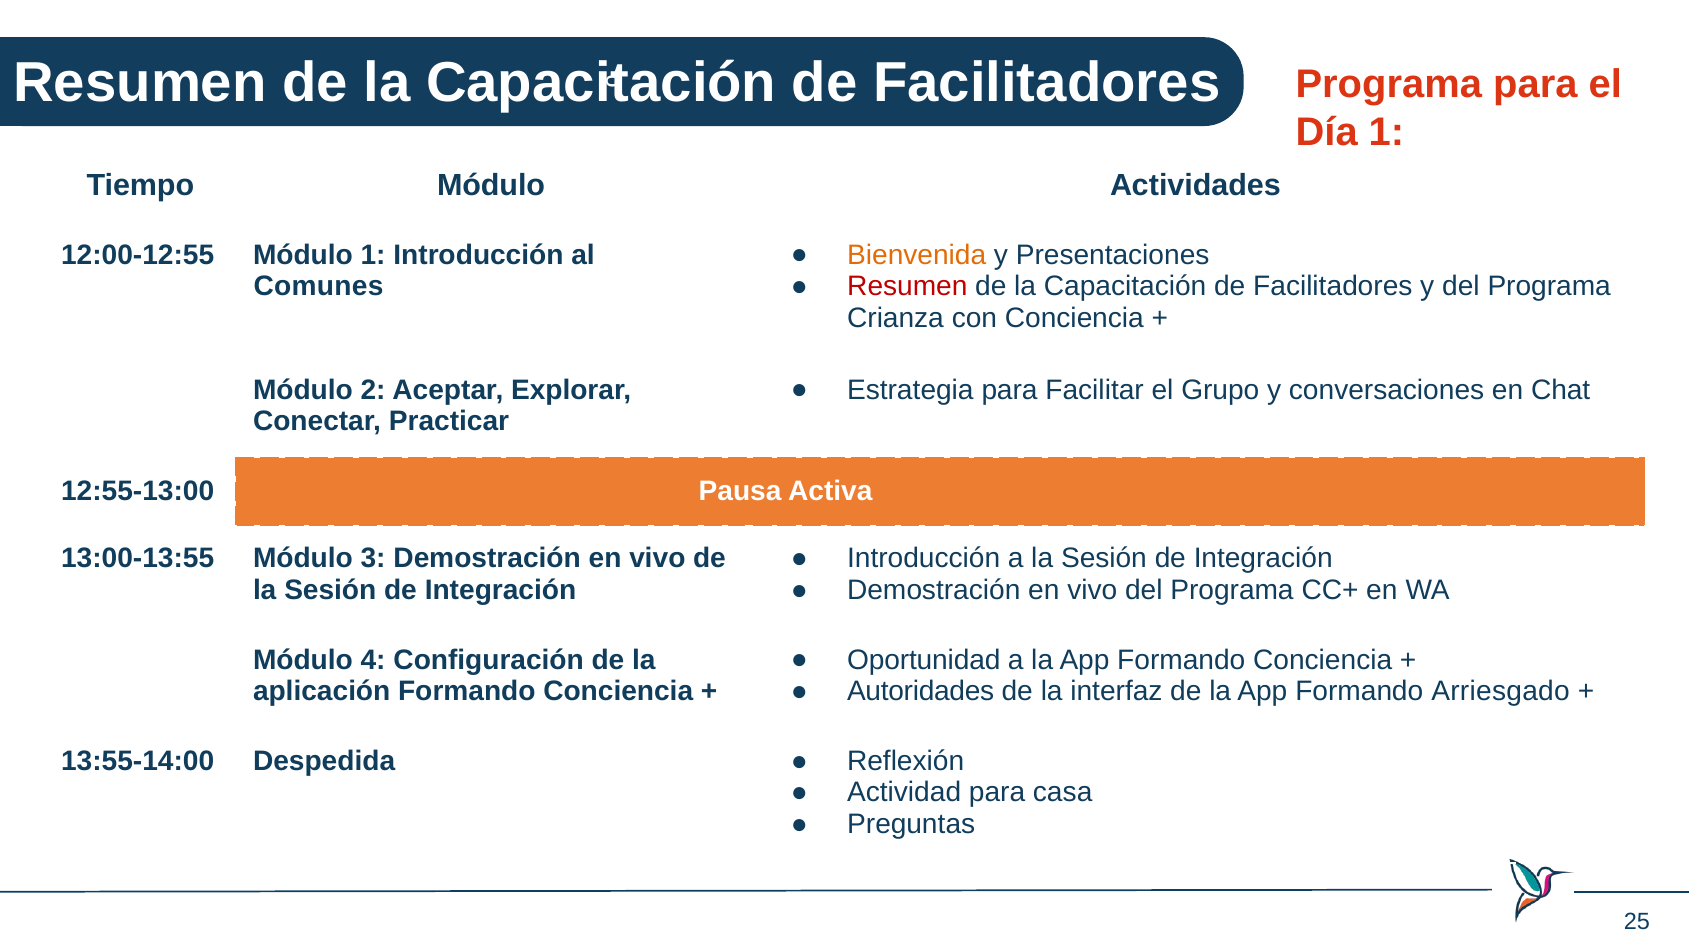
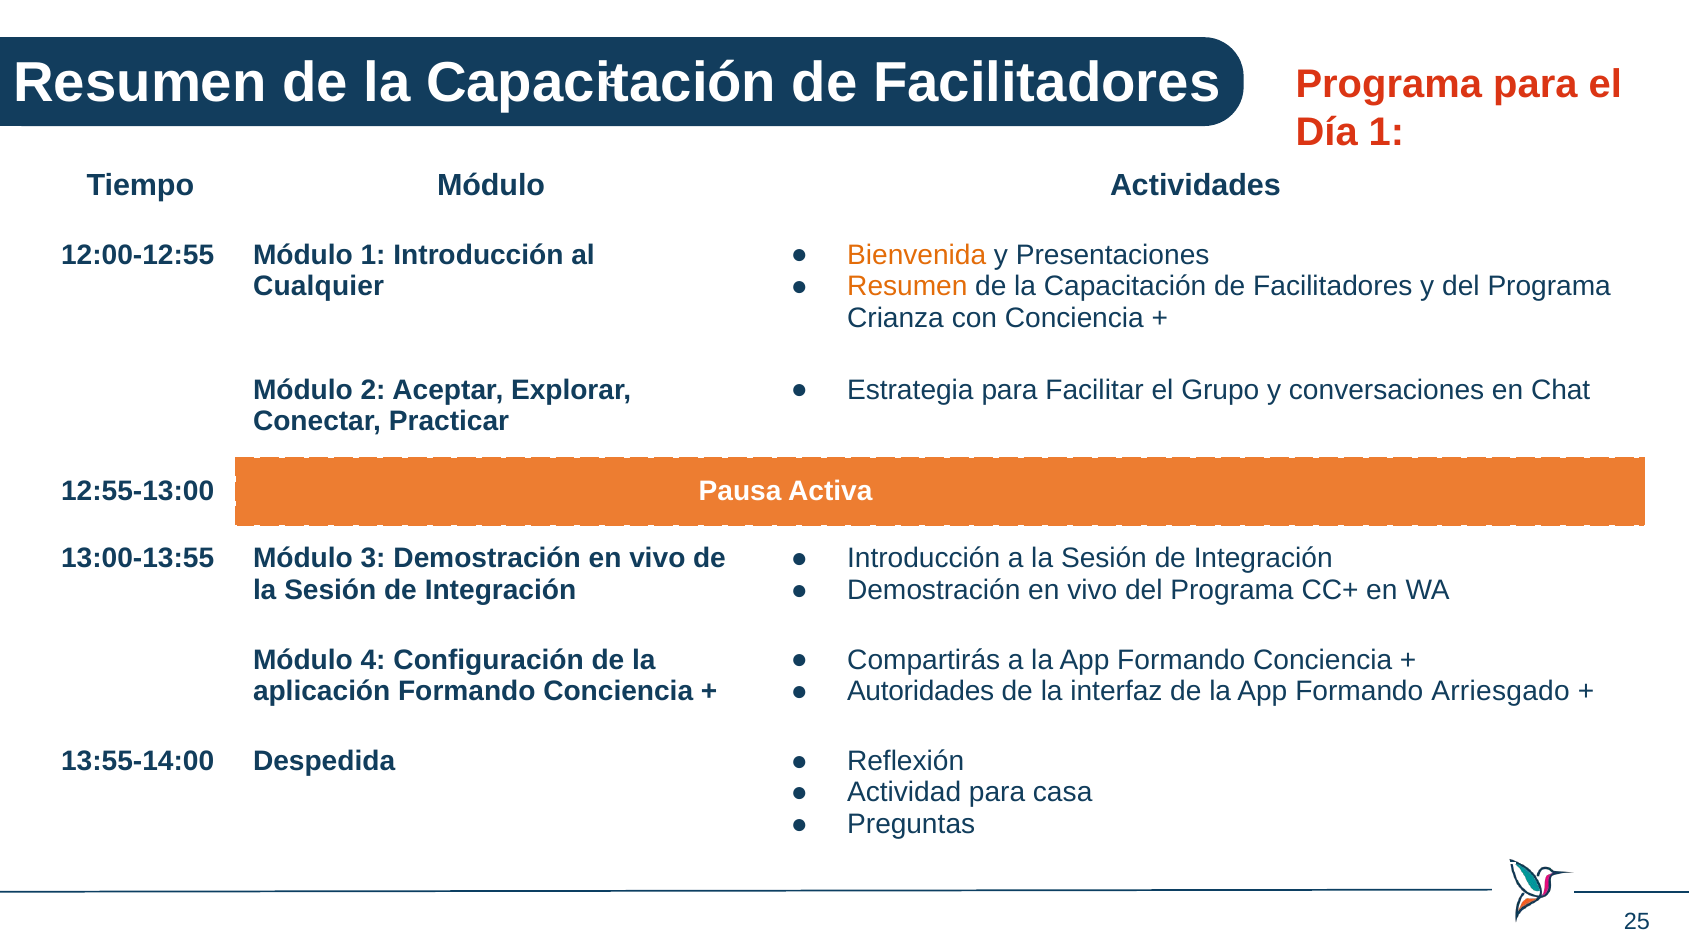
Comunes: Comunes -> Cualquier (319, 286)
Resumen colour: red -> orange (907, 286)
Oportunidad: Oportunidad -> Compartirás (924, 660)
